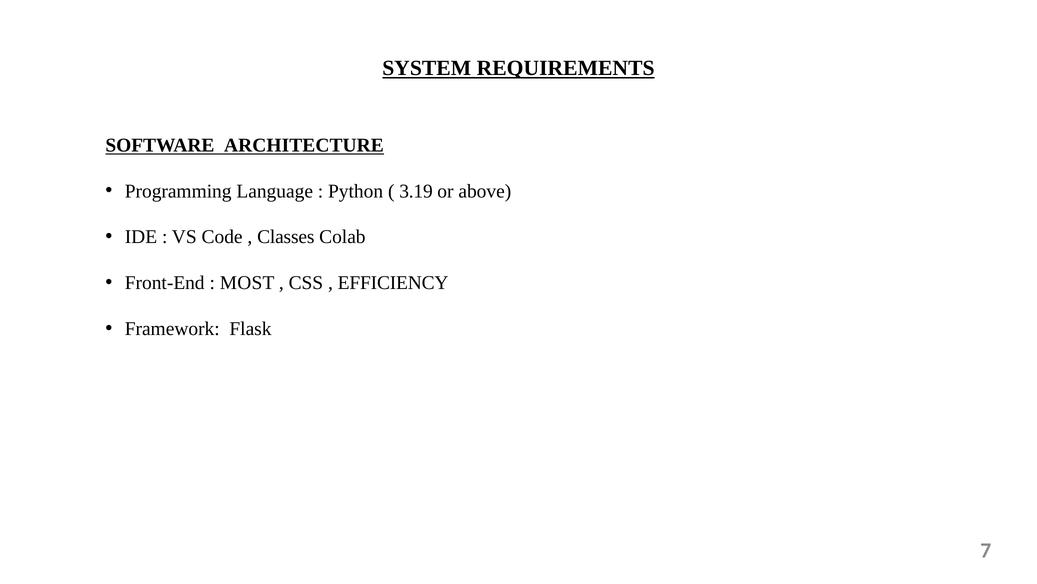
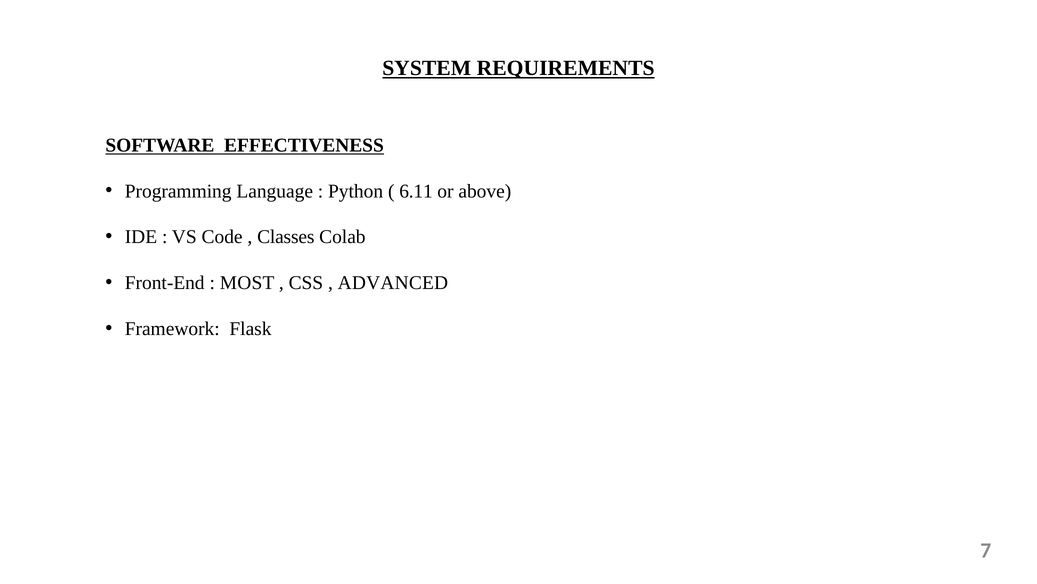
ARCHITECTURE: ARCHITECTURE -> EFFECTIVENESS (304, 145)
3.19: 3.19 -> 6.11 (416, 191)
EFFICIENCY: EFFICIENCY -> ADVANCED (393, 282)
